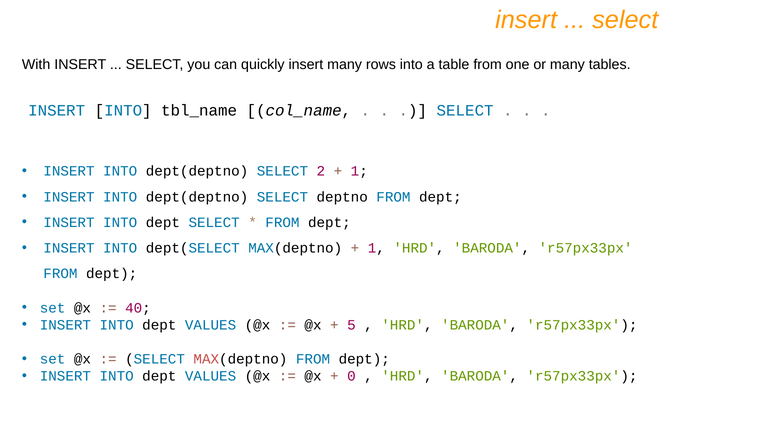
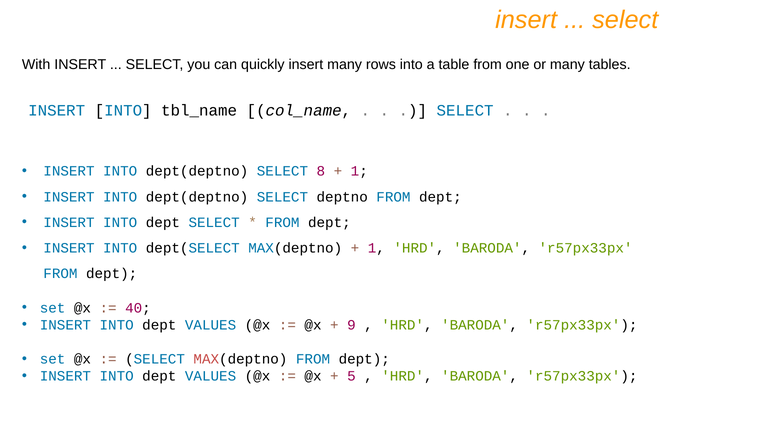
2: 2 -> 8 (321, 171)
5: 5 -> 9 (351, 325)
0: 0 -> 5 (351, 376)
